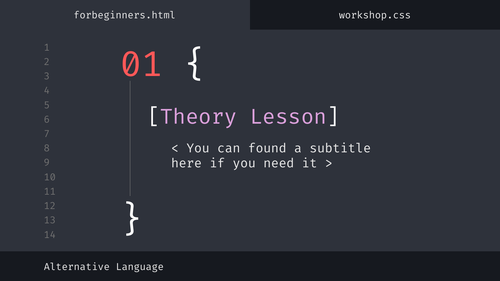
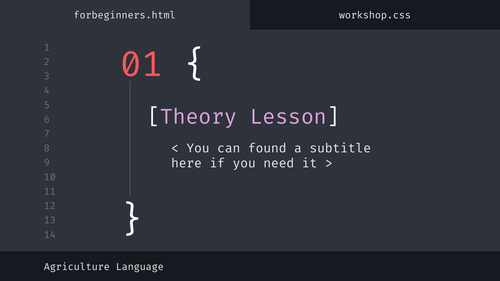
Alternative: Alternative -> Agriculture (77, 267)
